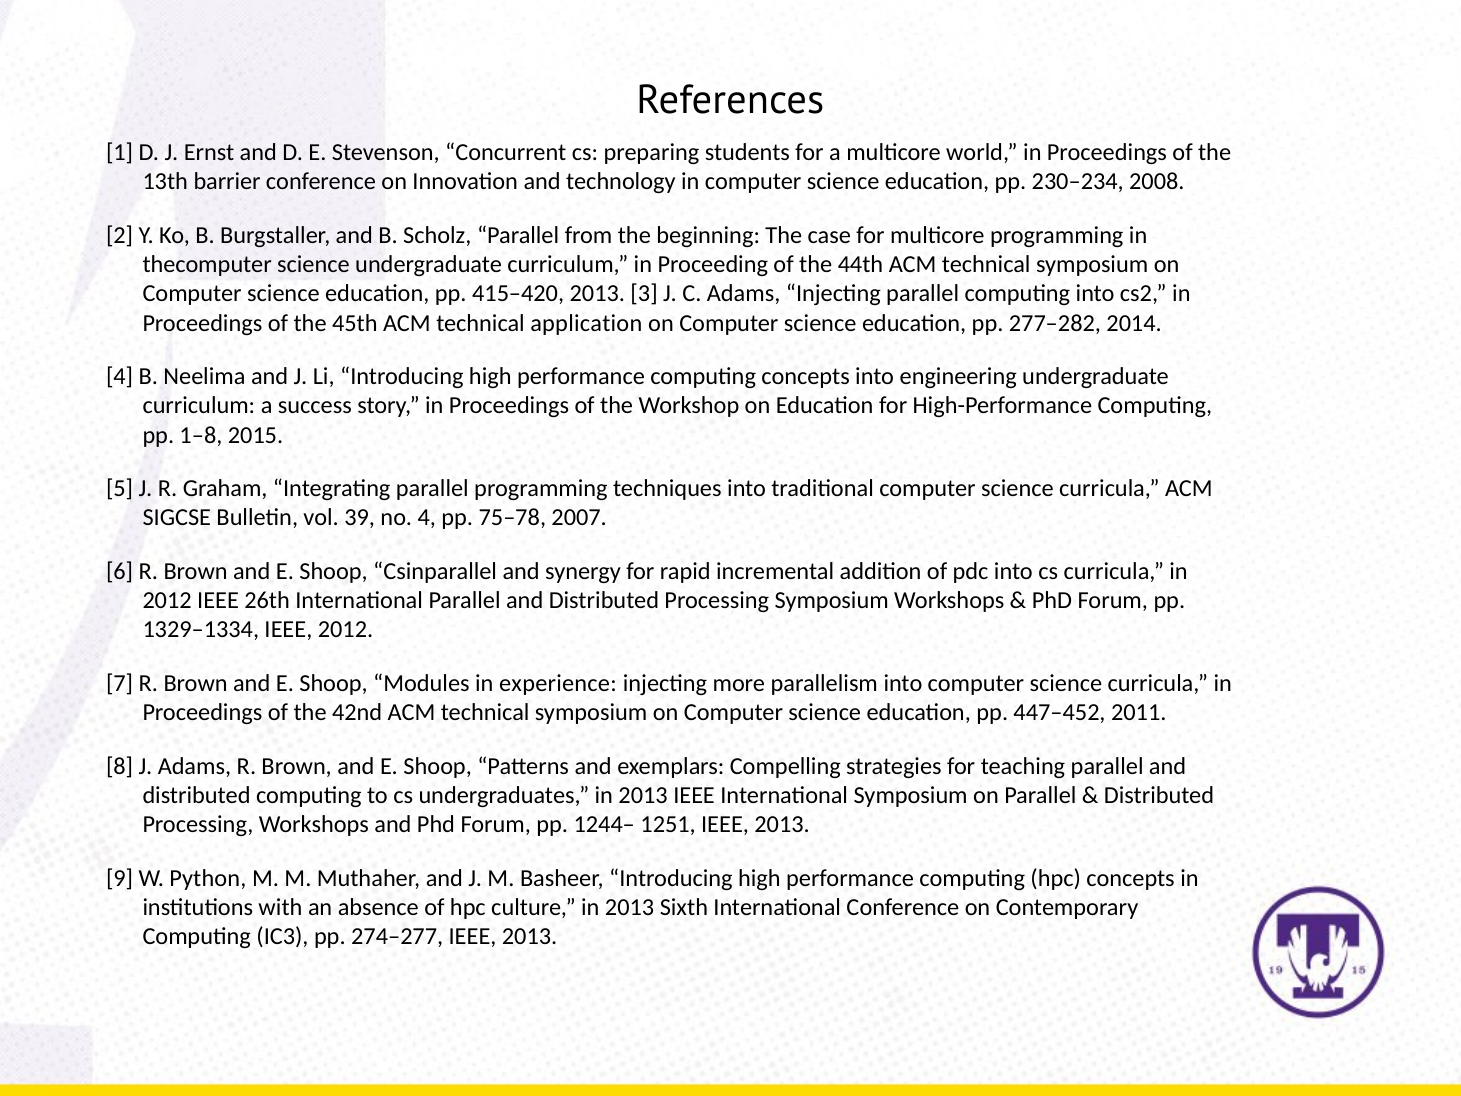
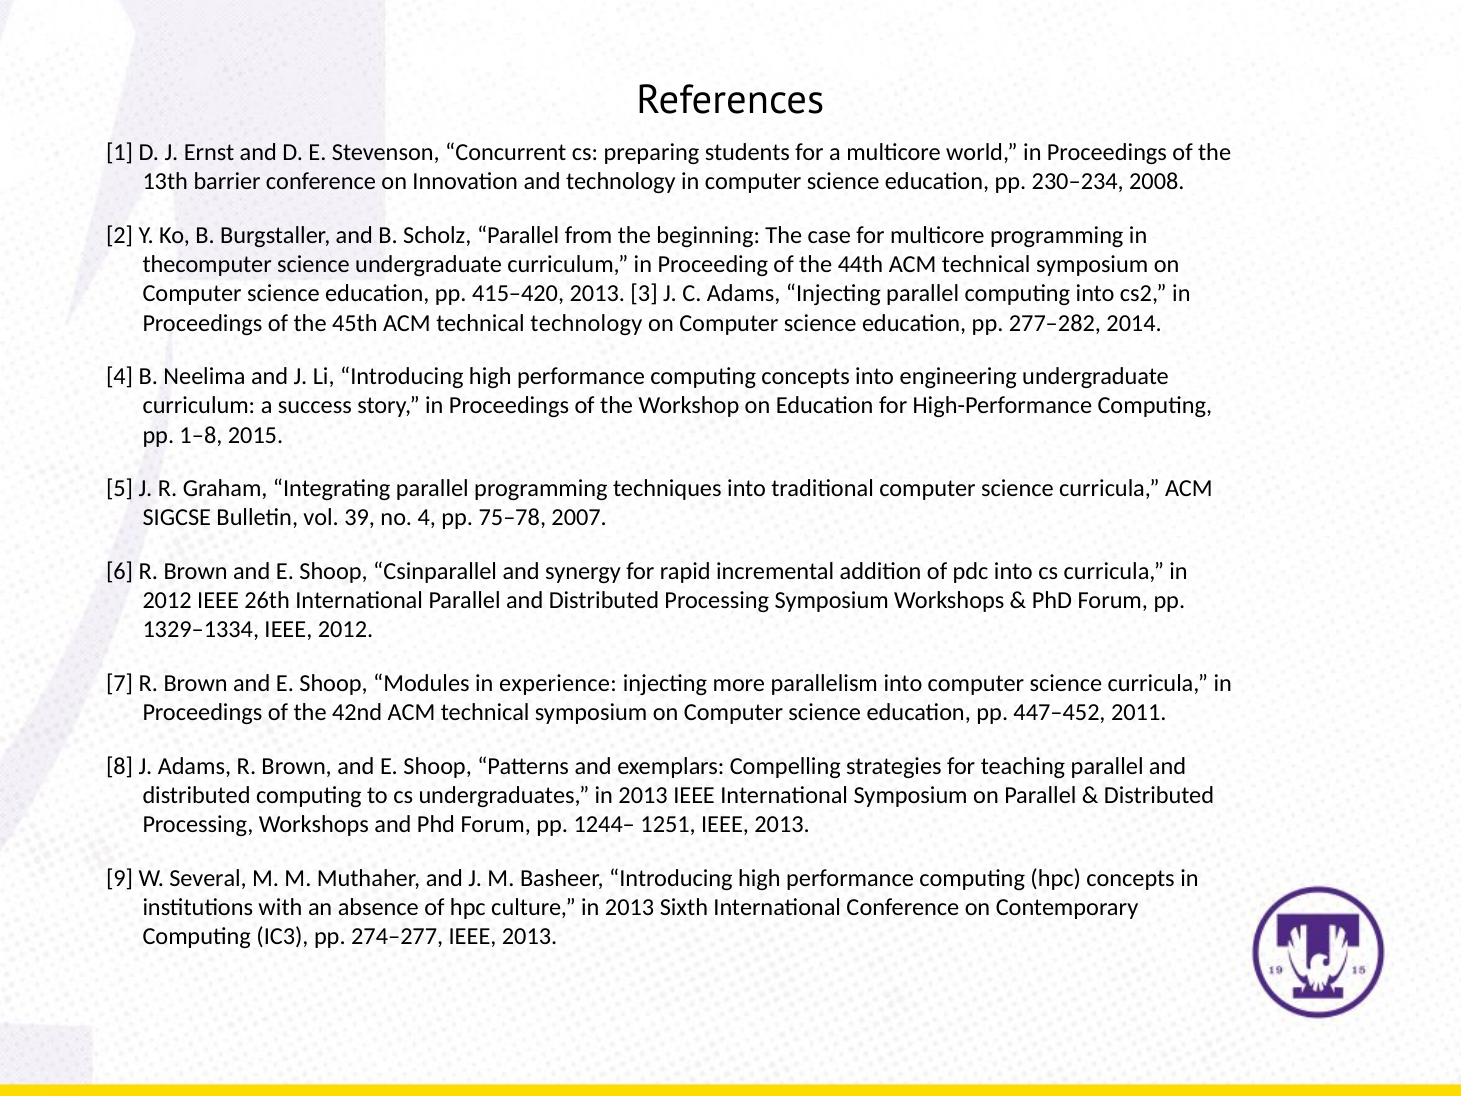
technical application: application -> technology (586, 323)
Python: Python -> Several (208, 878)
